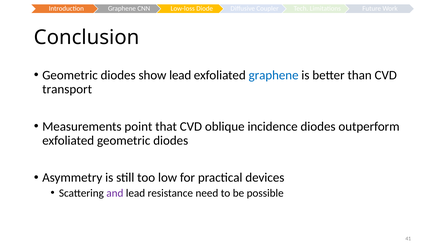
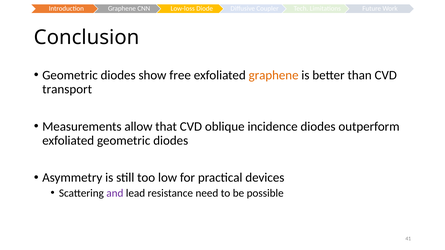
show lead: lead -> free (180, 75)
graphene colour: blue -> orange (274, 75)
point: point -> allow (138, 127)
